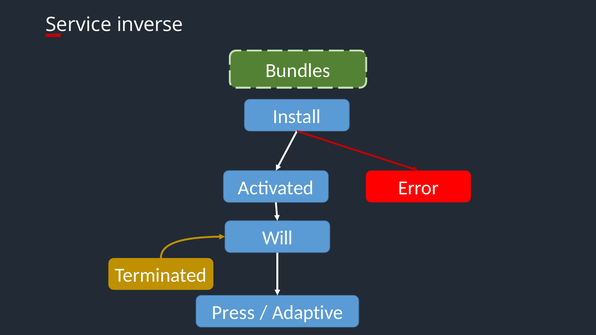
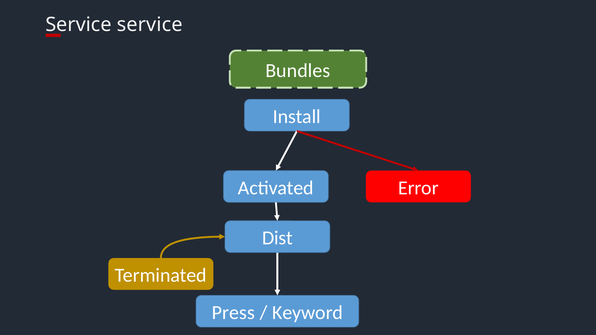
Service inverse: inverse -> service (150, 25)
Will: Will -> Dist (277, 238)
Adaptive: Adaptive -> Keyword (308, 313)
